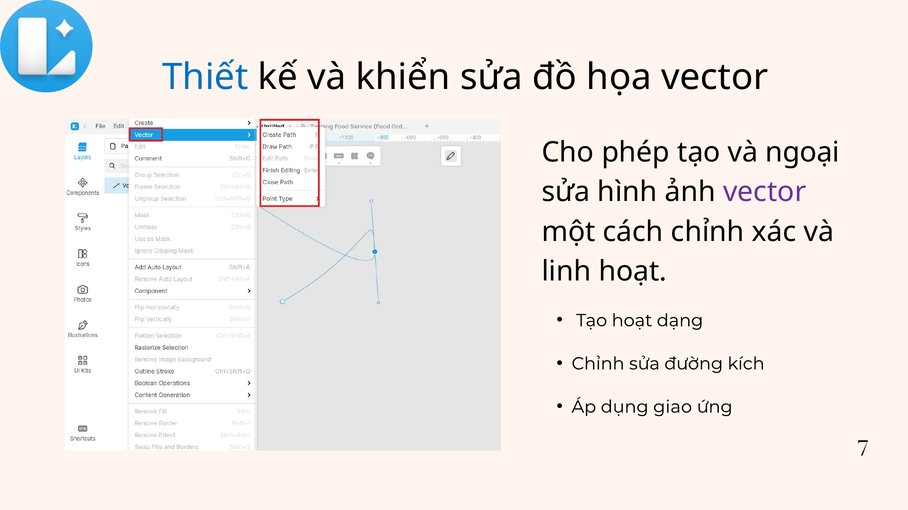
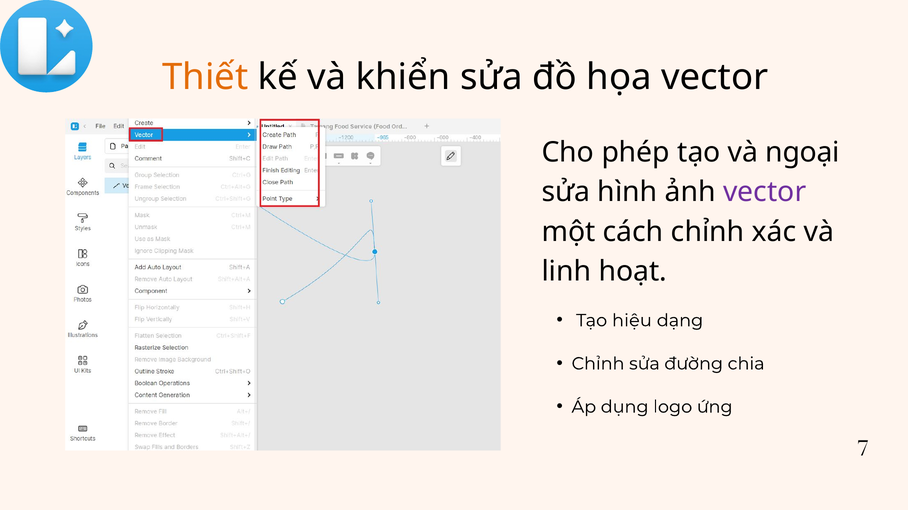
Thiết colour: blue -> orange (205, 77)
Tạo hoạt: hoạt -> hiệu (632, 321)
kích: kích -> chia (746, 364)
giao: giao -> logo (673, 407)
